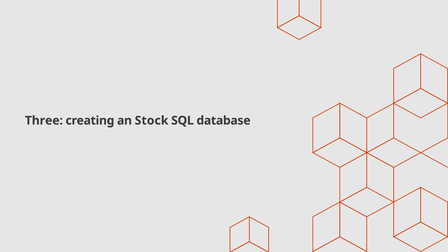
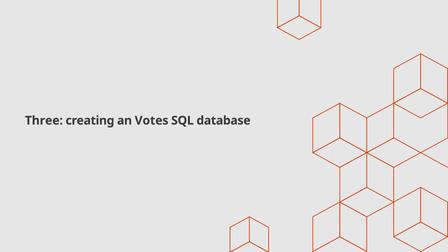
Stock: Stock -> Votes (152, 121)
